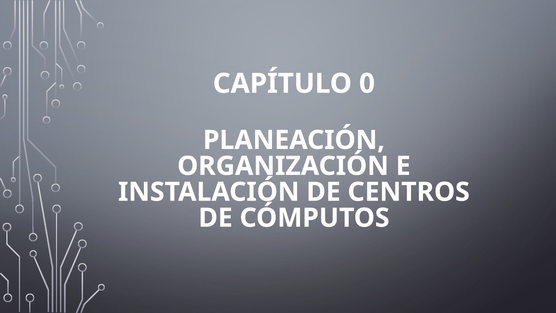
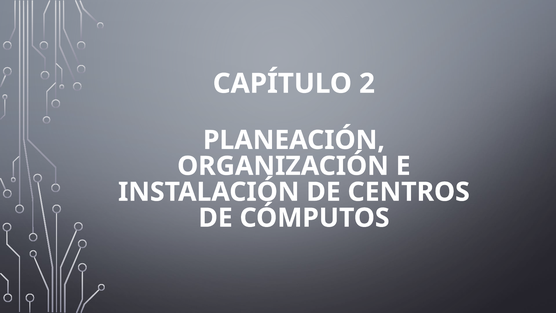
0: 0 -> 2 (367, 84)
